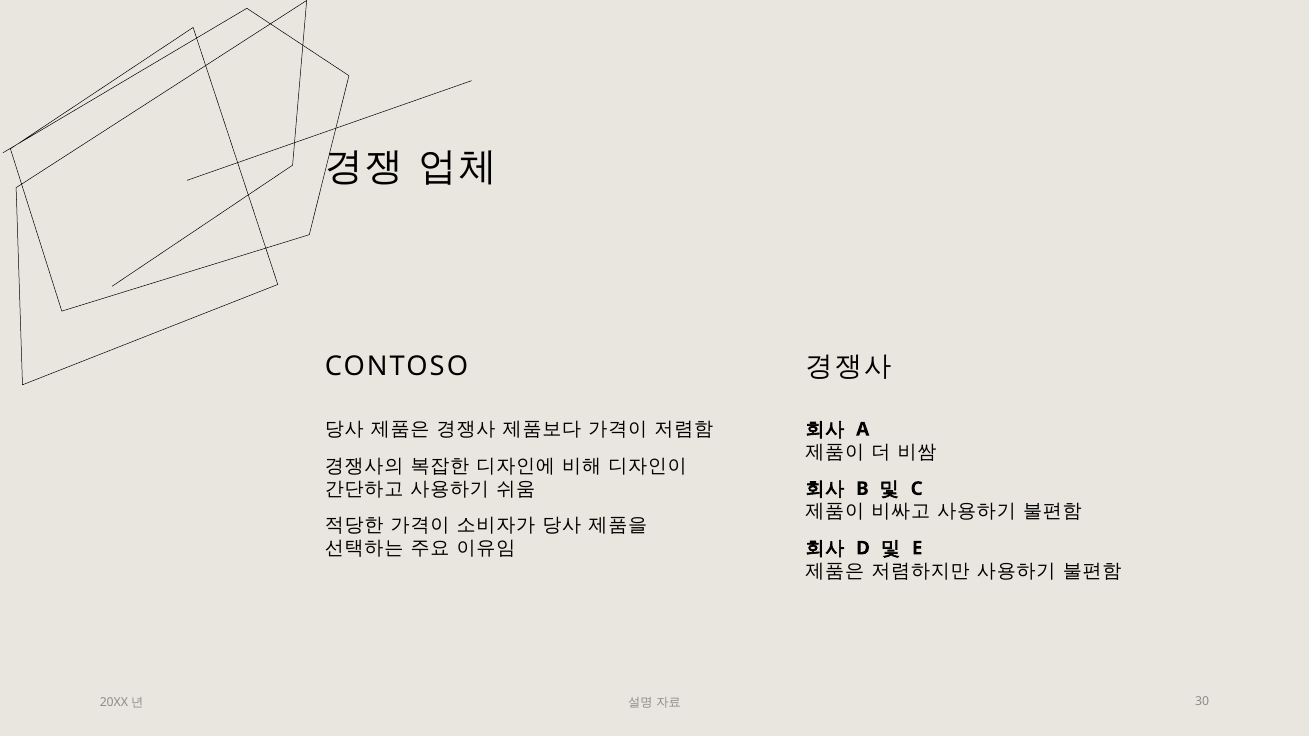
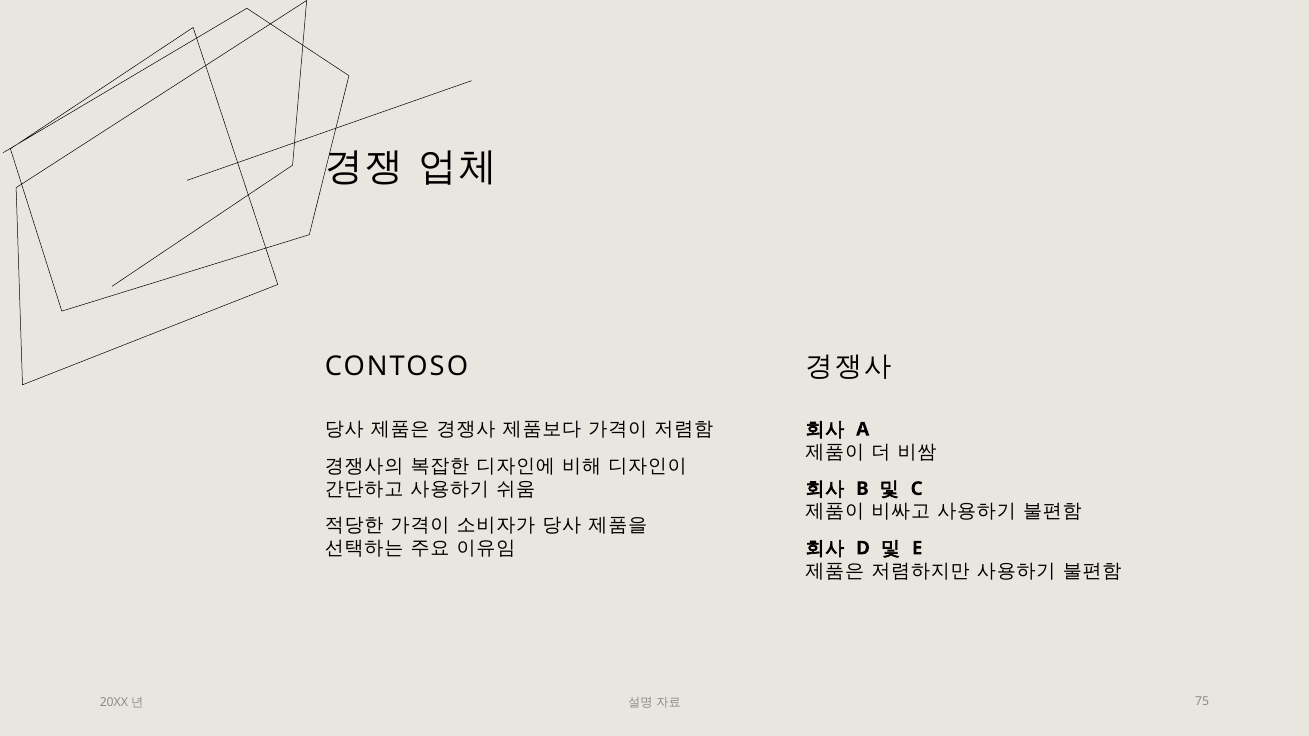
30: 30 -> 75 (1202, 702)
